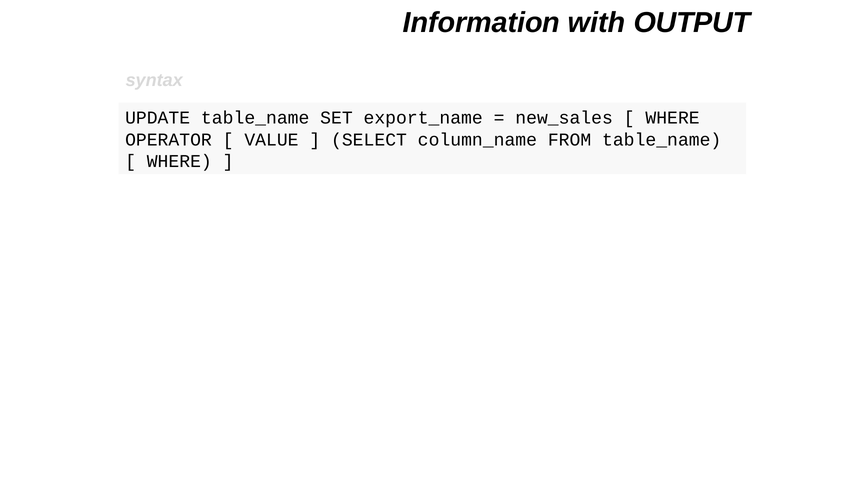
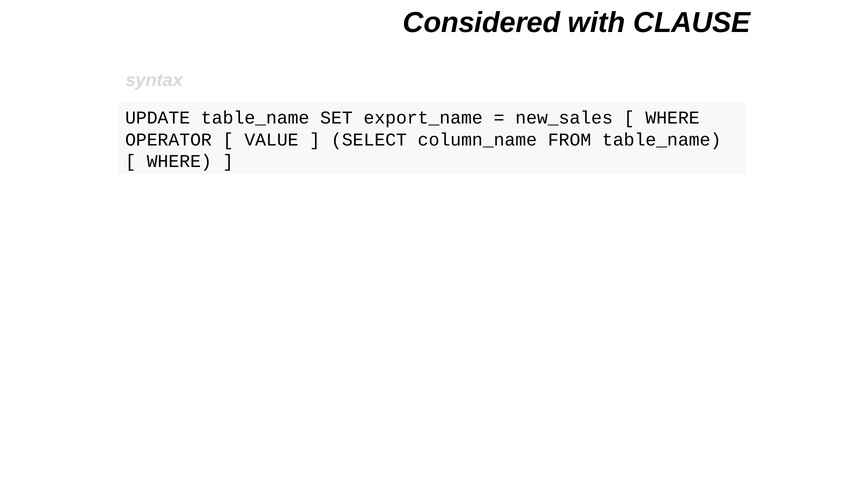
Information: Information -> Considered (482, 23)
OUTPUT: OUTPUT -> CLAUSE (692, 23)
